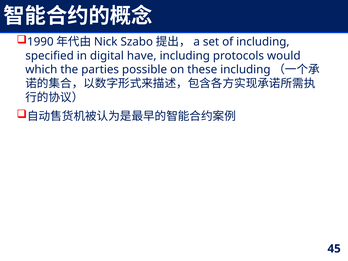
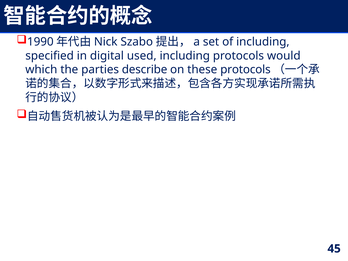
have: have -> used (142, 56)
possible: possible -> describe (145, 70)
these including: including -> protocols (245, 70)
